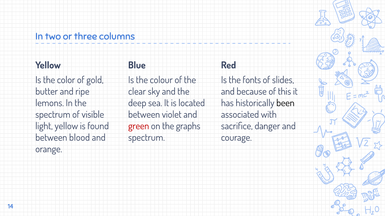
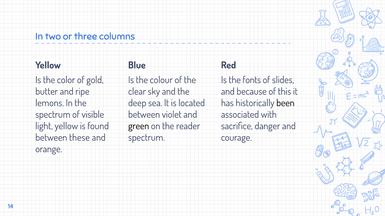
green colour: red -> black (139, 126)
graphs: graphs -> reader (188, 126)
blood: blood -> these (79, 138)
